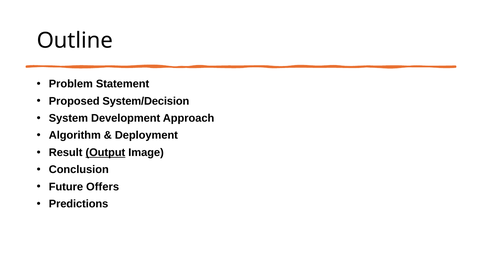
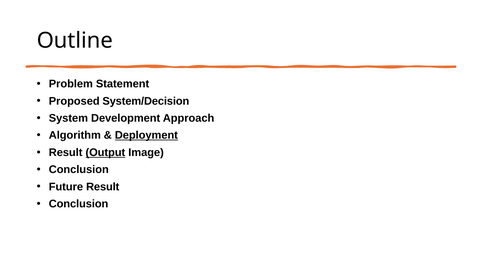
Deployment underline: none -> present (146, 135)
Future Offers: Offers -> Result (103, 187)
Predictions: Predictions -> Conclusion (79, 204)
